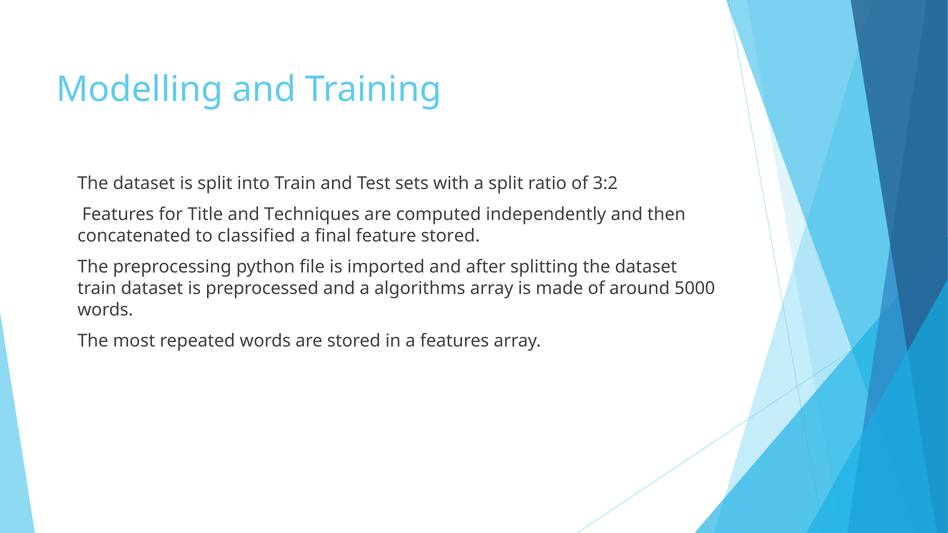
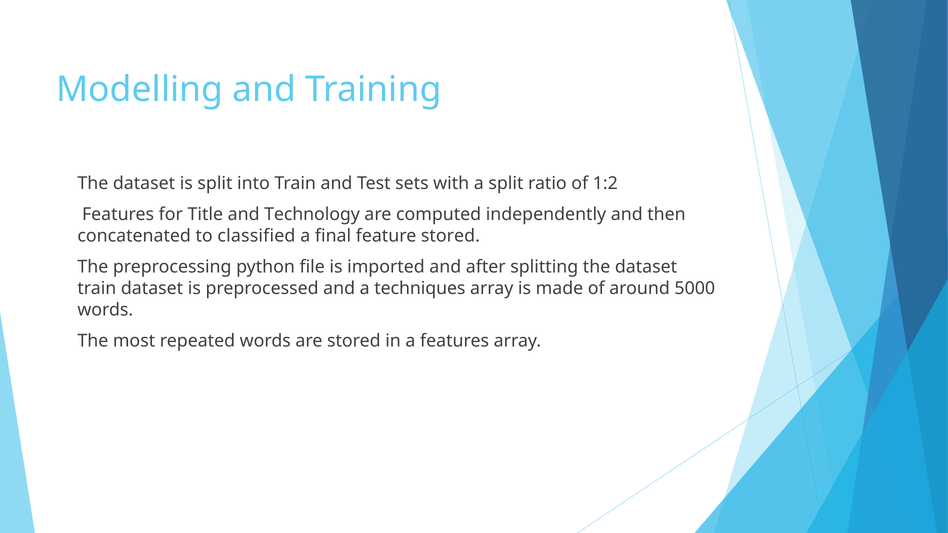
3:2: 3:2 -> 1:2 (605, 183)
Techniques: Techniques -> Technology (312, 215)
algorithms: algorithms -> techniques (420, 289)
